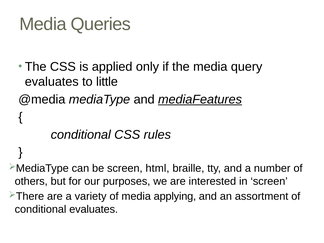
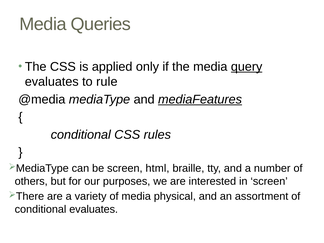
query underline: none -> present (247, 67)
little: little -> rule (107, 82)
applying: applying -> physical (175, 196)
